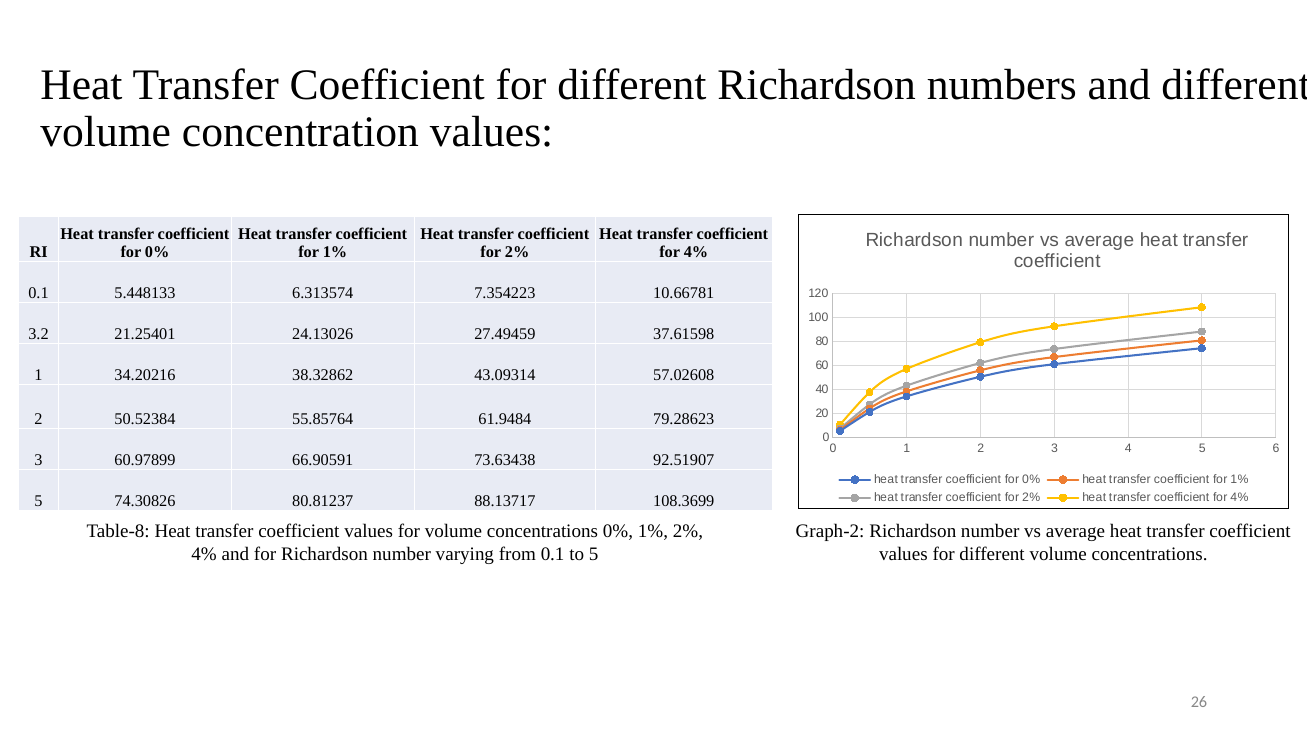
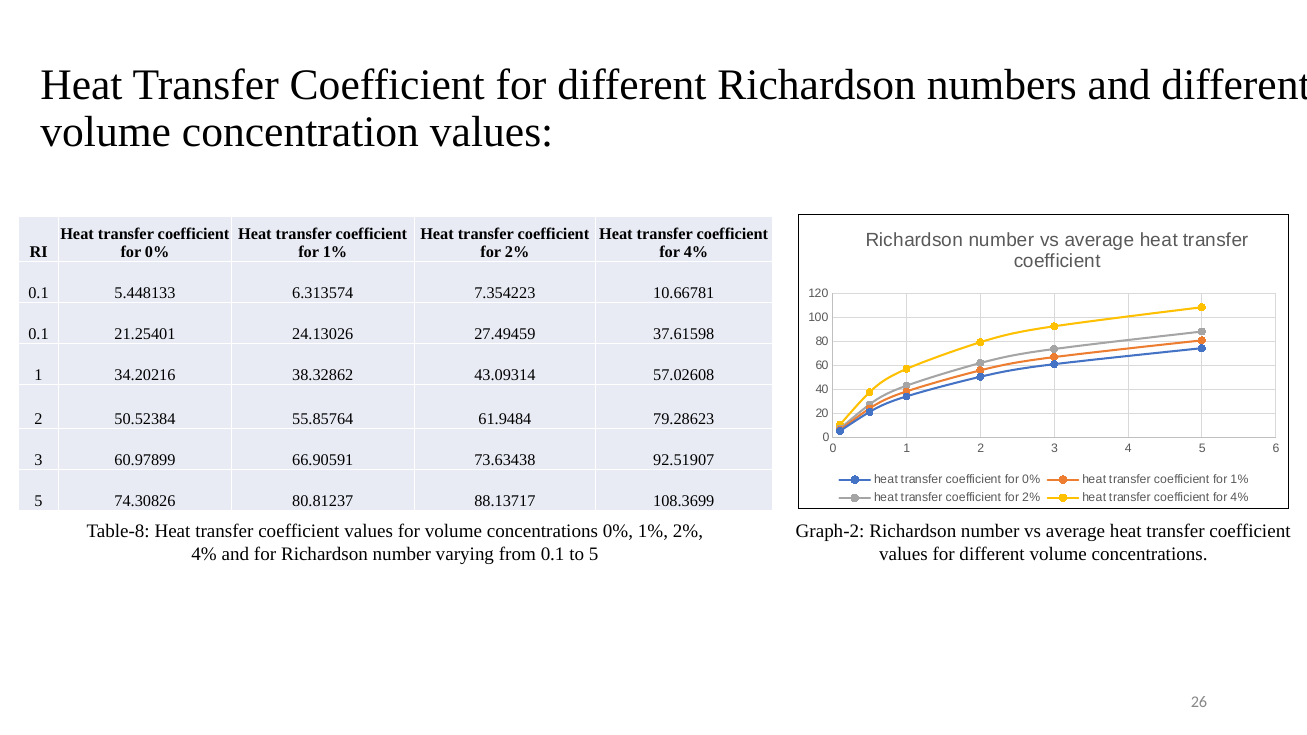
3.2: 3.2 -> 0.1 (39, 334)
